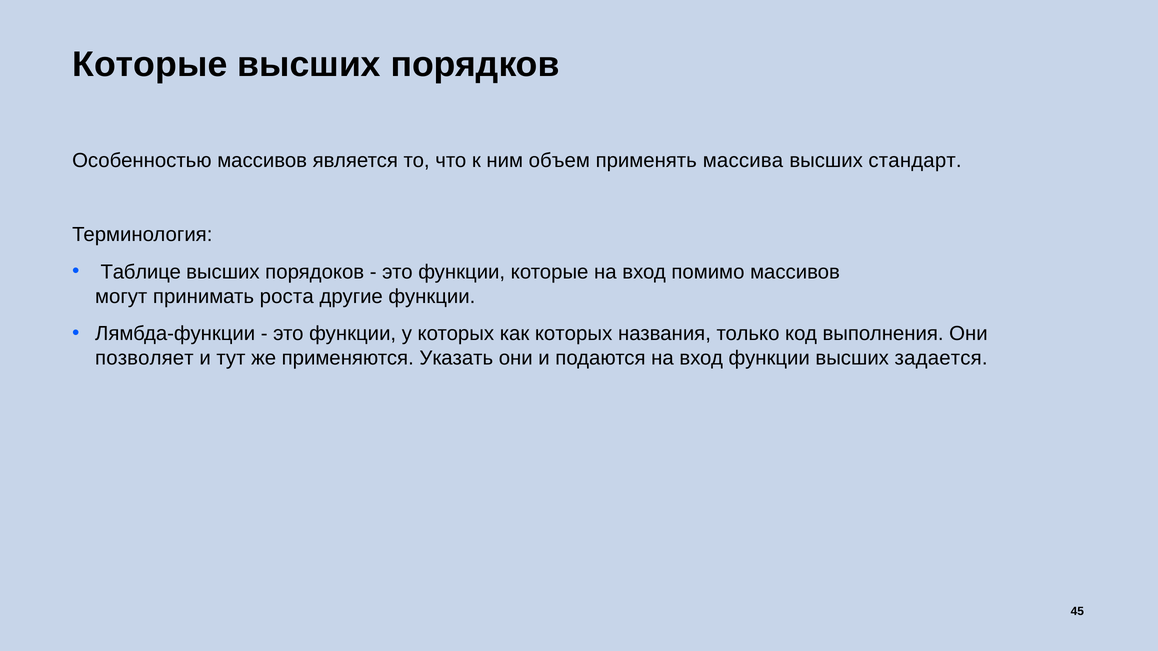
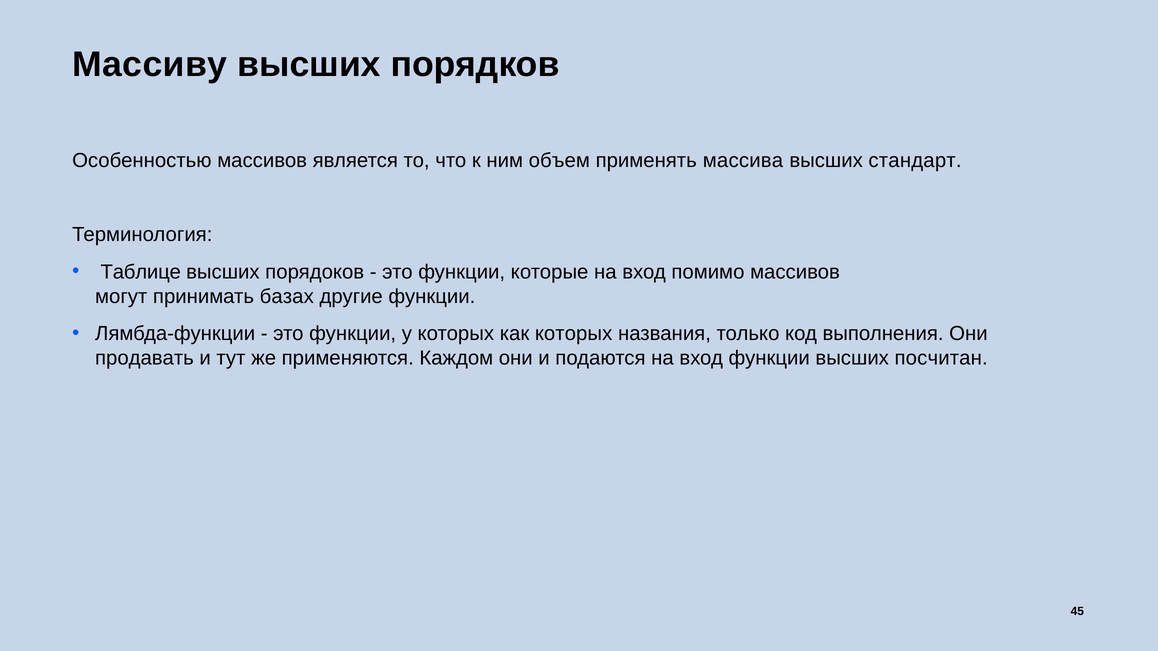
Которые: Которые -> Массиву (150, 65)
роста: роста -> базах (287, 296)
позволяет: позволяет -> продавать (144, 358)
Указать: Указать -> Каждом (456, 358)
задается: задается -> посчитан (941, 358)
